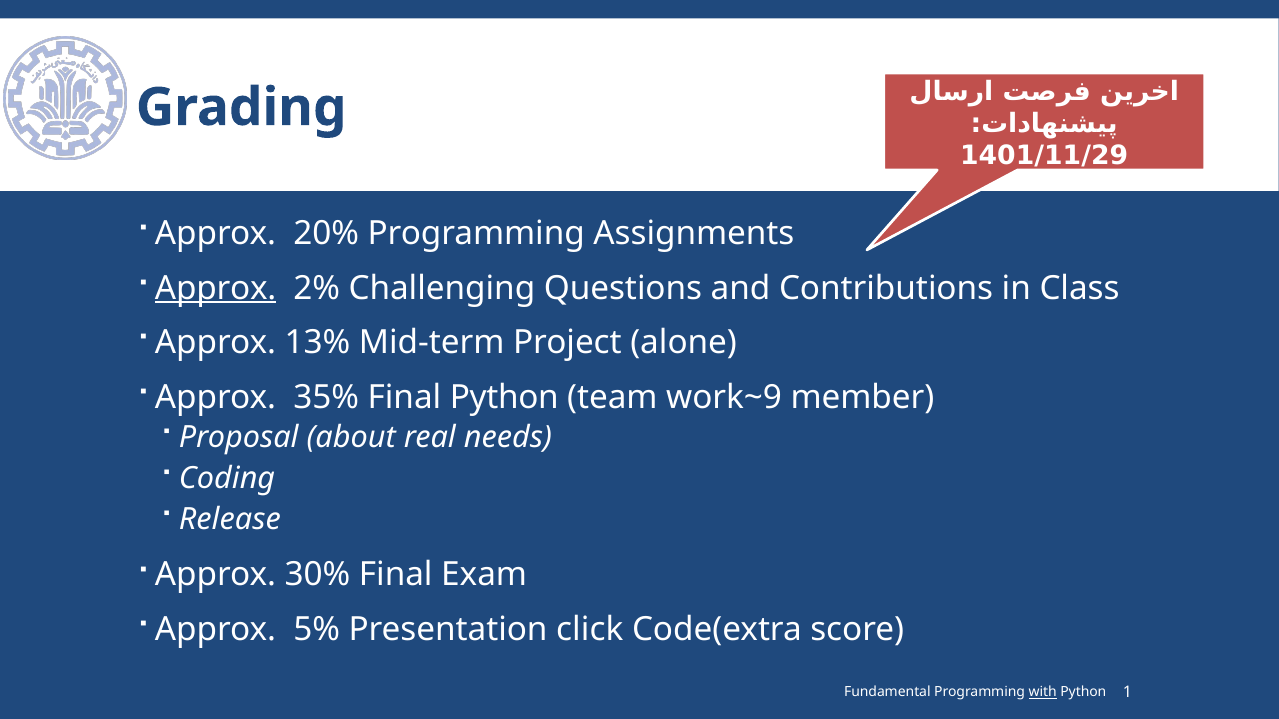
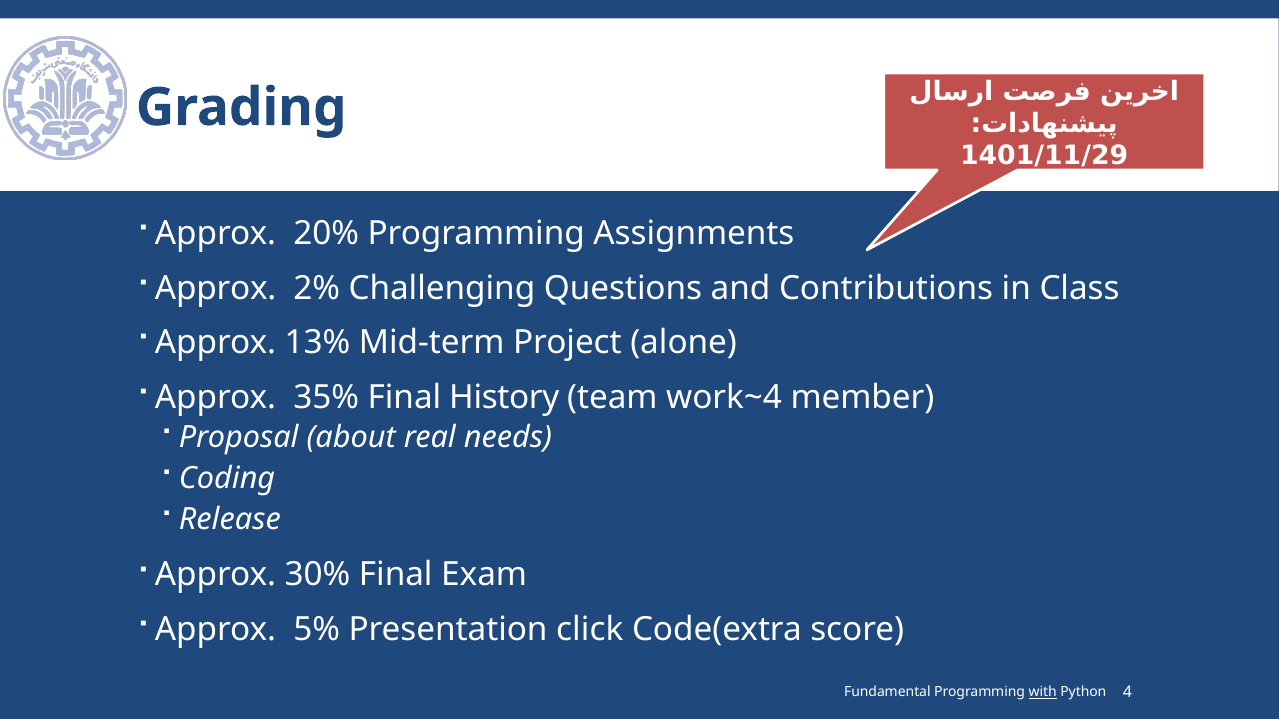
Approx underline: present -> none (216, 288)
Final Python: Python -> History (504, 397)
work~9: work~9 -> work~4 (724, 397)
1: 1 -> 4 (1128, 693)
